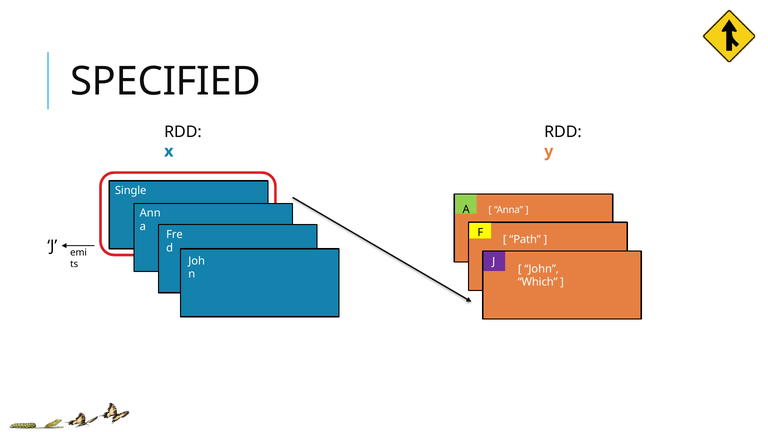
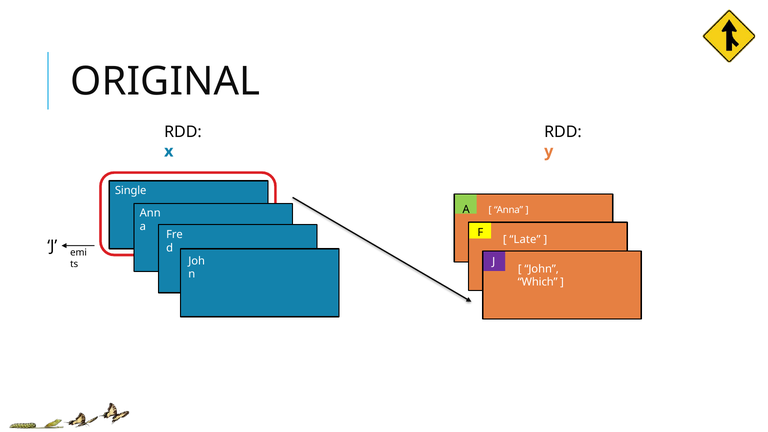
SPECIFIED: SPECIFIED -> ORIGINAL (165, 82)
Path: Path -> Late (525, 239)
